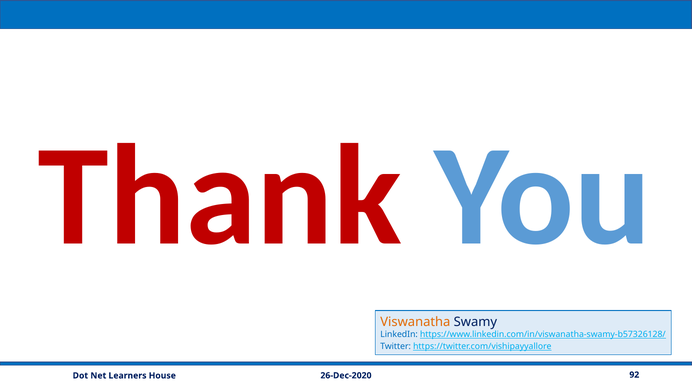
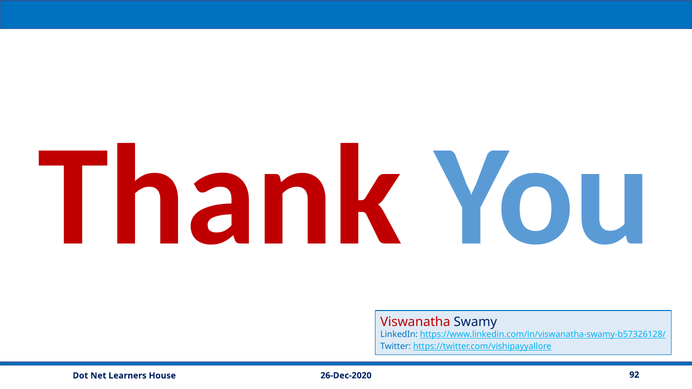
Viswanatha colour: orange -> red (415, 322)
